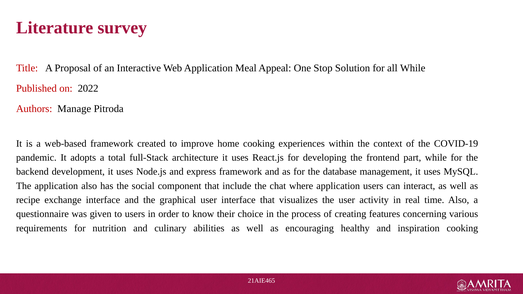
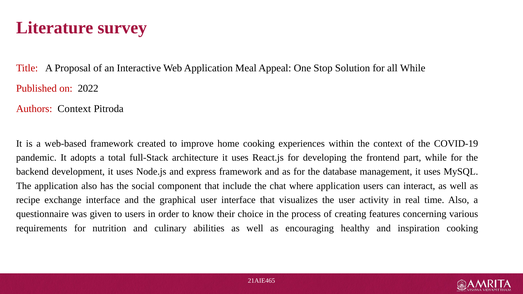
Authors Manage: Manage -> Context (74, 109)
